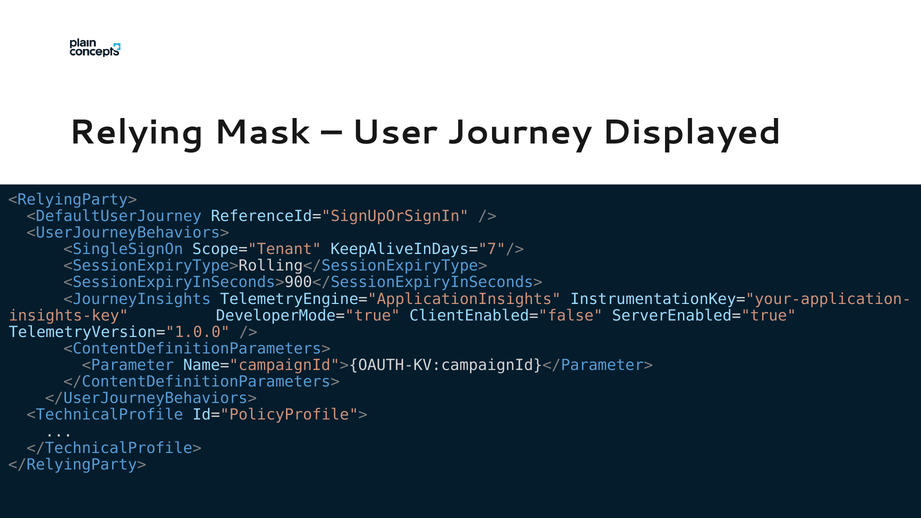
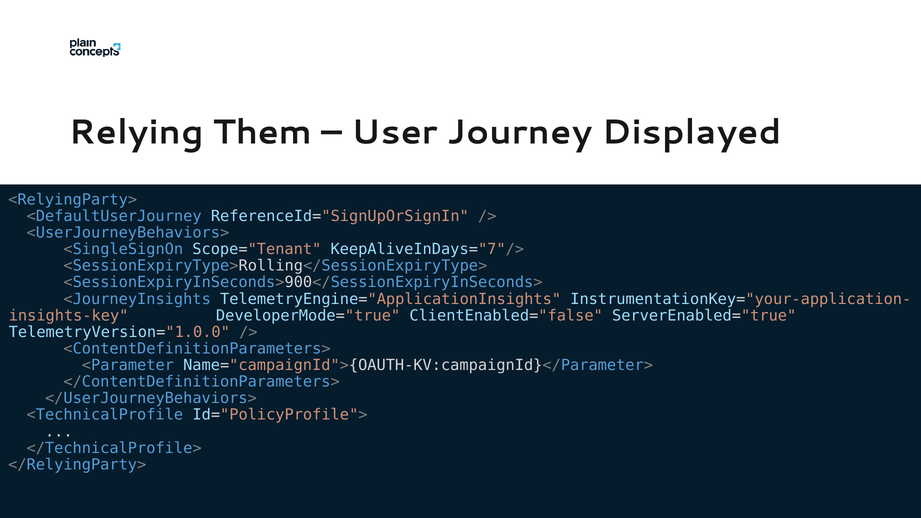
Mask: Mask -> Them (263, 132)
